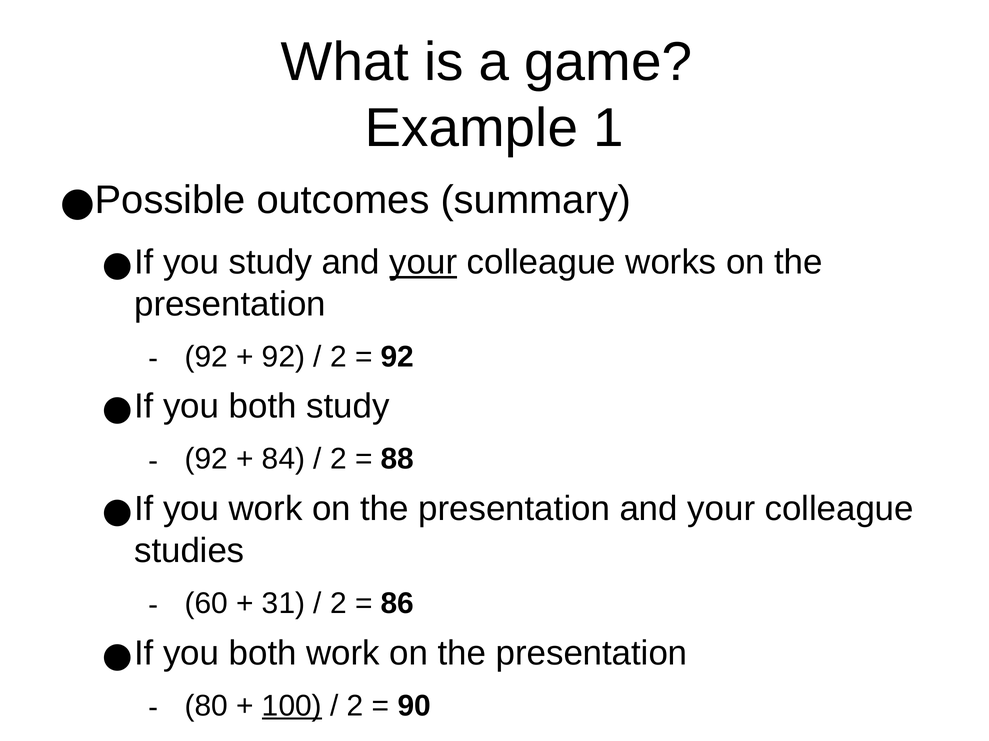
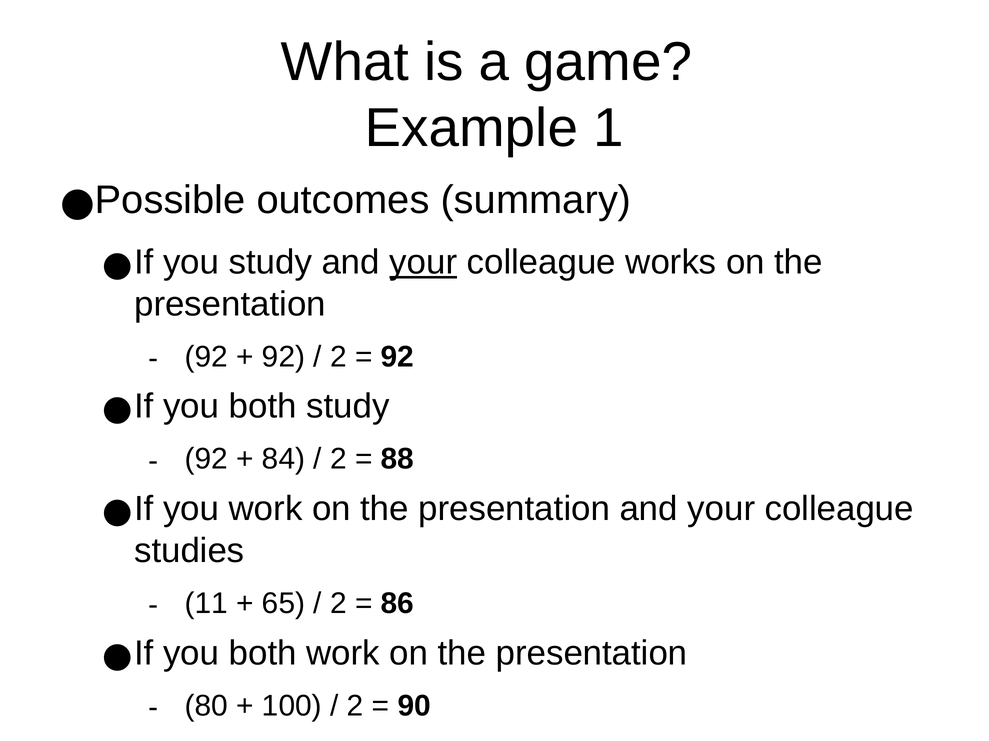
60: 60 -> 11 (206, 604)
31: 31 -> 65 (284, 604)
100 underline: present -> none (292, 706)
